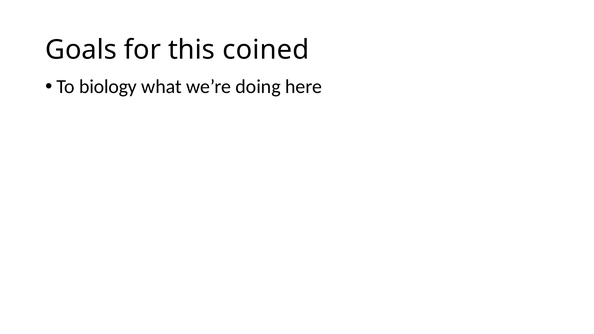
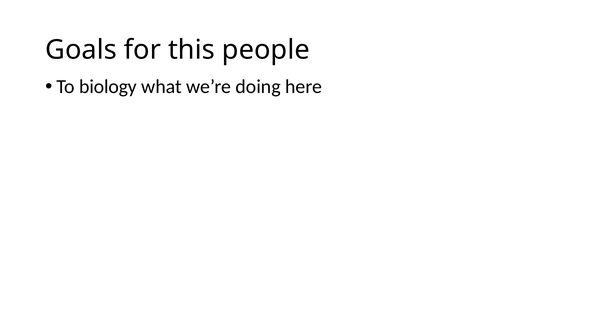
coined: coined -> people (266, 50)
